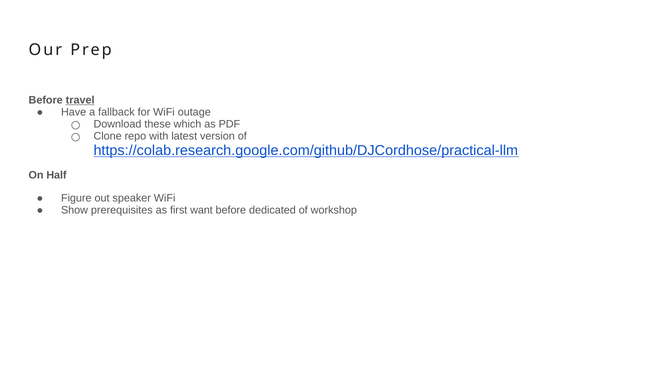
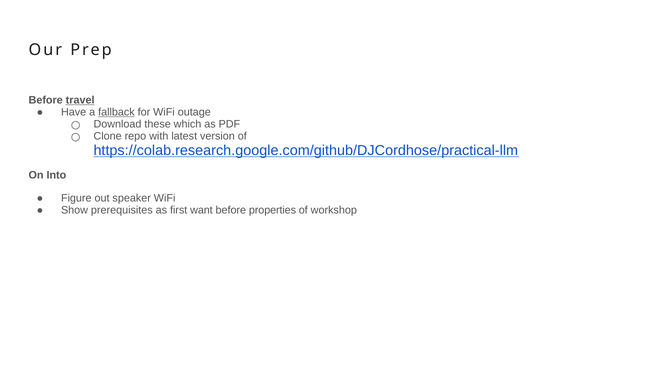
fallback underline: none -> present (116, 112)
Half: Half -> Into (56, 175)
dedicated: dedicated -> properties (273, 210)
